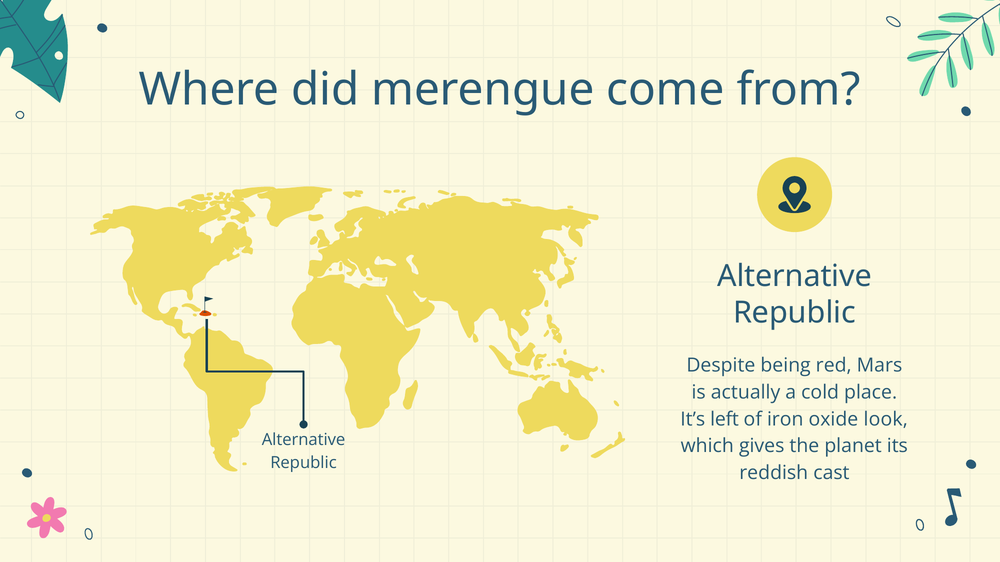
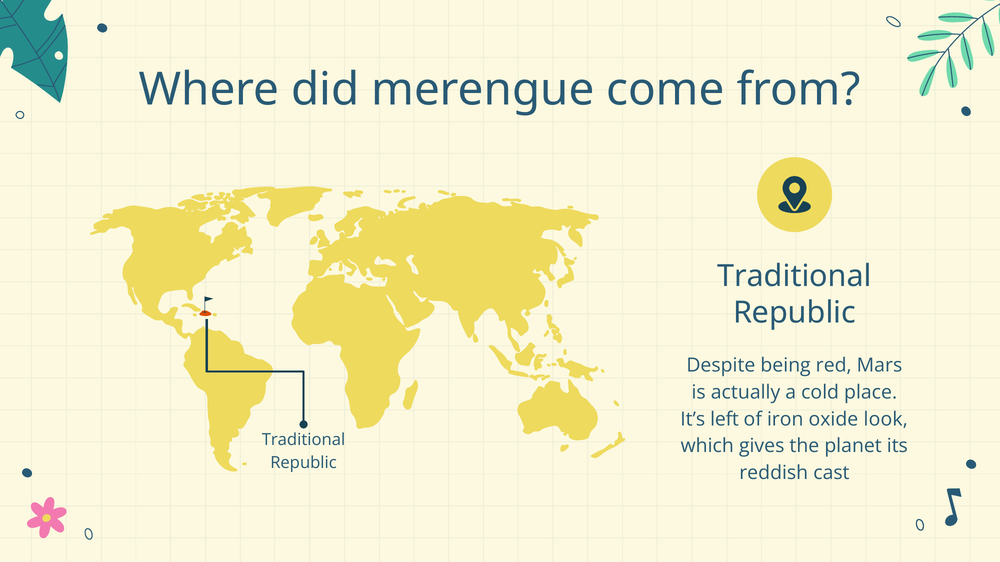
Alternative: Alternative -> Traditional (795, 276)
Alternative: Alternative -> Traditional (303, 440)
